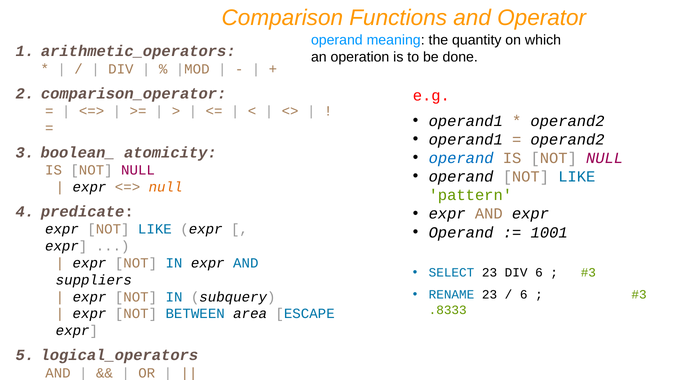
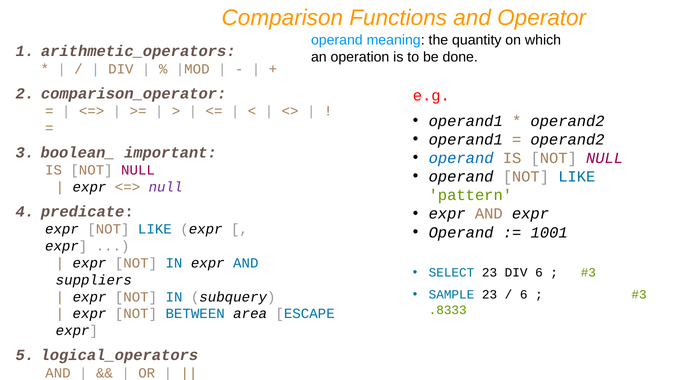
atomicity: atomicity -> important (170, 153)
null colour: orange -> purple (166, 187)
RENAME: RENAME -> SAMPLE (451, 295)
